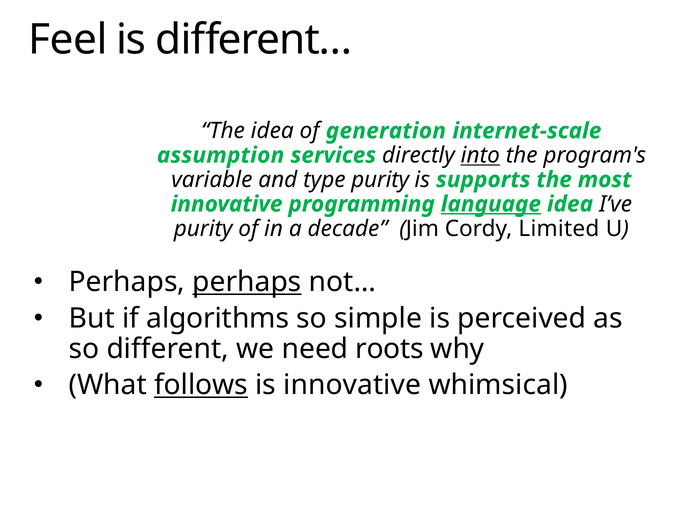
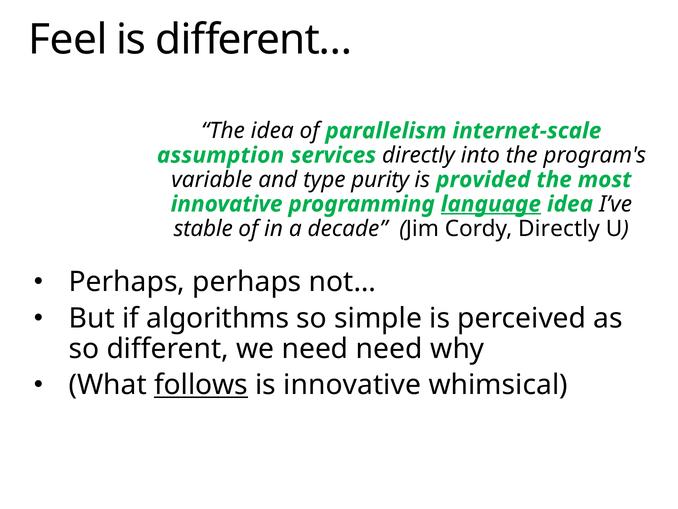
generation: generation -> parallelism (386, 131)
into underline: present -> none (480, 155)
supports: supports -> provided (483, 180)
purity: purity -> stable (203, 228)
Cordy Limited: Limited -> Directly (559, 228)
perhaps underline: present -> none (247, 282)
need roots: roots -> need (389, 349)
